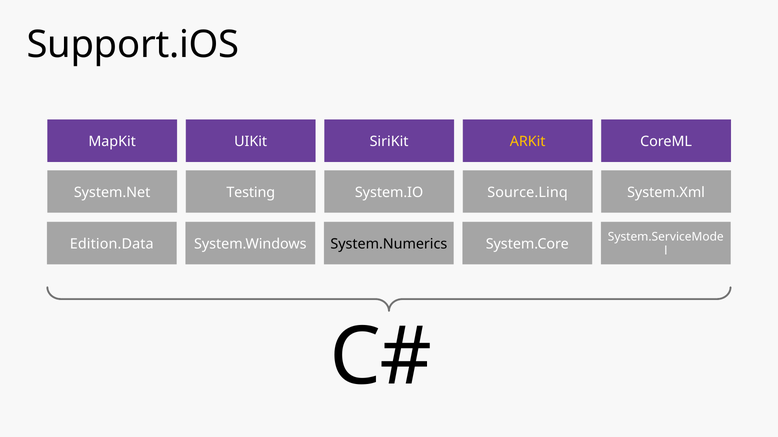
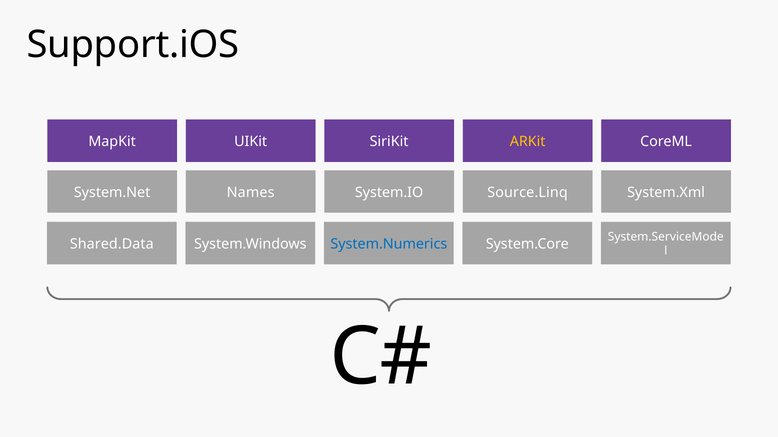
Testing: Testing -> Names (251, 193)
Edition.Data: Edition.Data -> Shared.Data (112, 244)
System.Numerics colour: black -> blue (389, 244)
